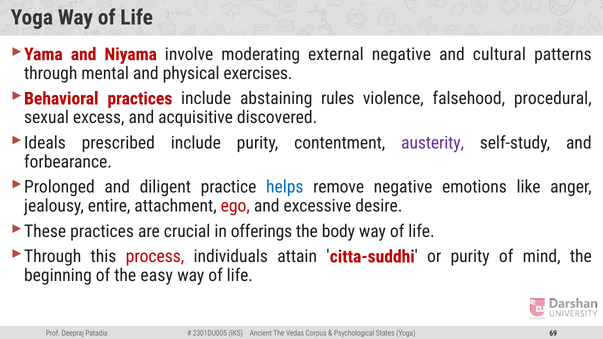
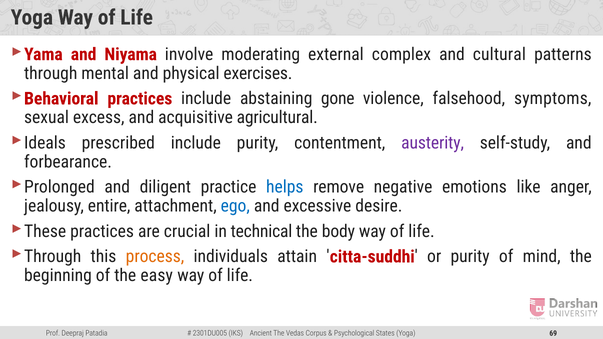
external negative: negative -> complex (401, 54)
rules: rules -> gone (338, 99)
procedural: procedural -> symptoms (553, 99)
discovered: discovered -> agricultural (277, 118)
ego colour: red -> blue (235, 206)
offerings: offerings -> technical (262, 231)
process colour: red -> orange (155, 257)
